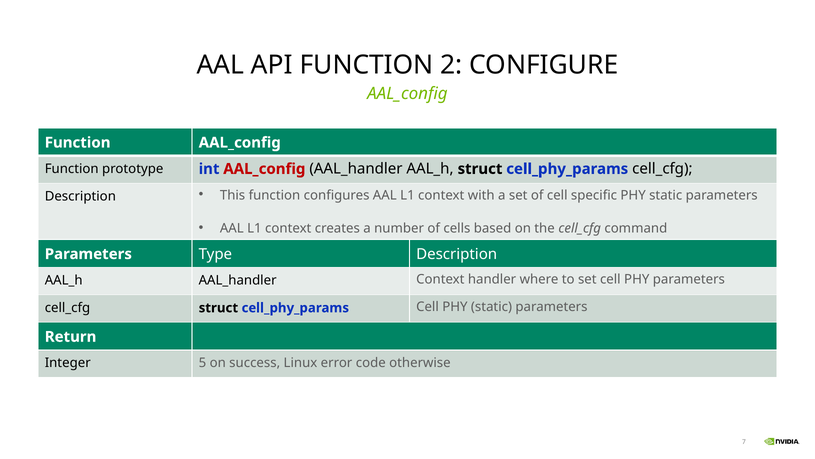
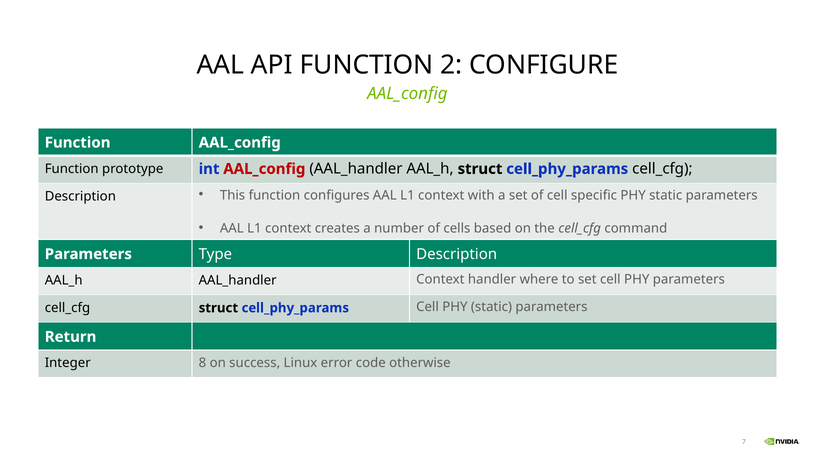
5: 5 -> 8 (202, 363)
